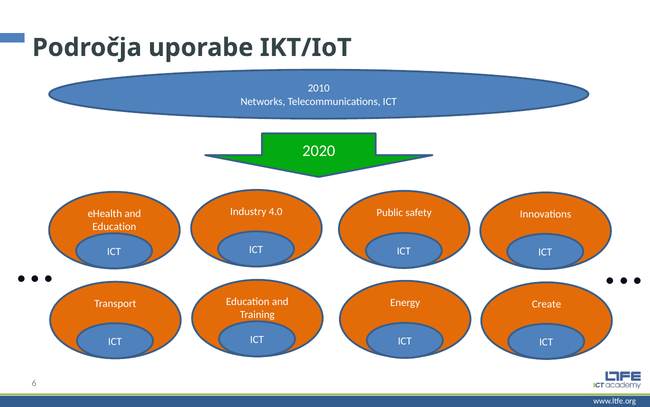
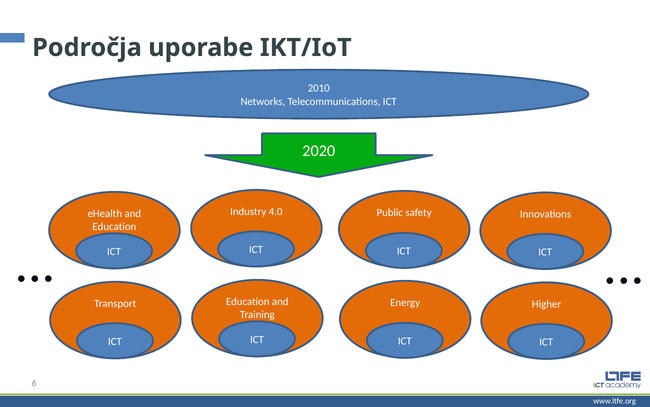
Create: Create -> Higher (547, 304)
